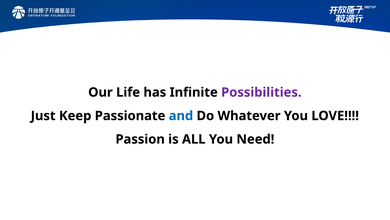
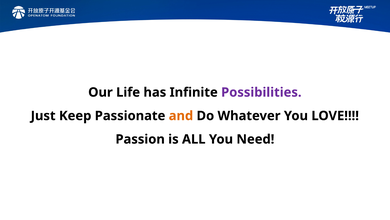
and colour: blue -> orange (181, 115)
